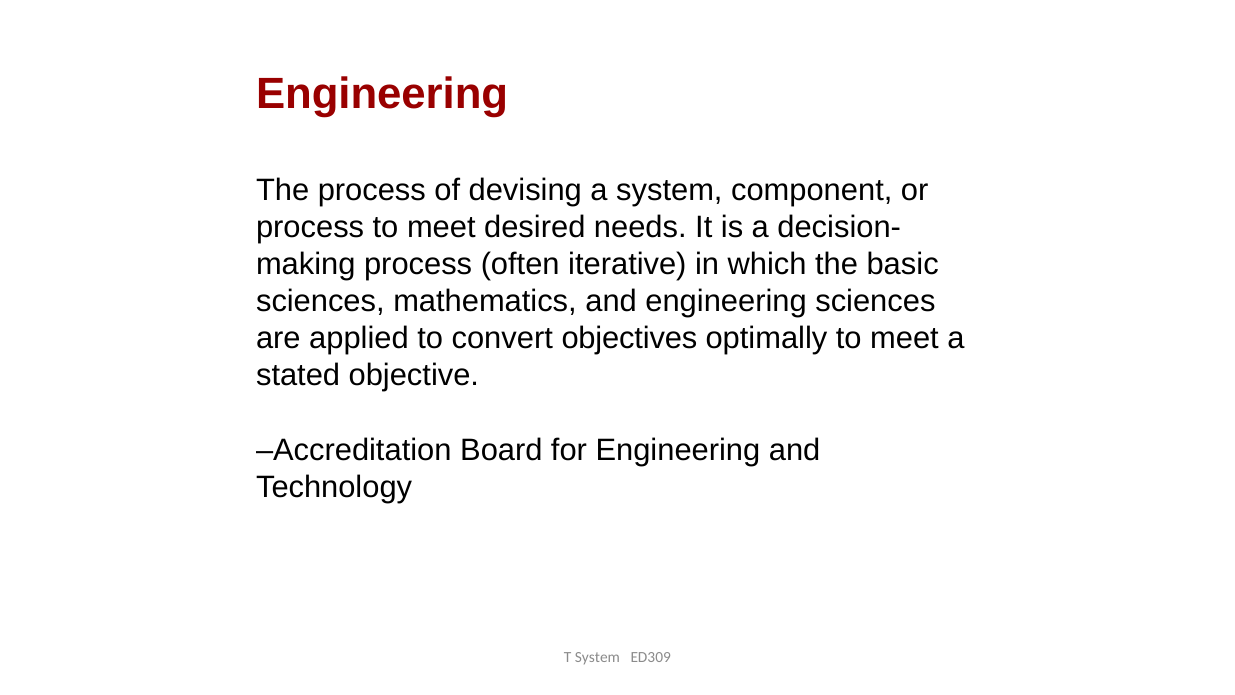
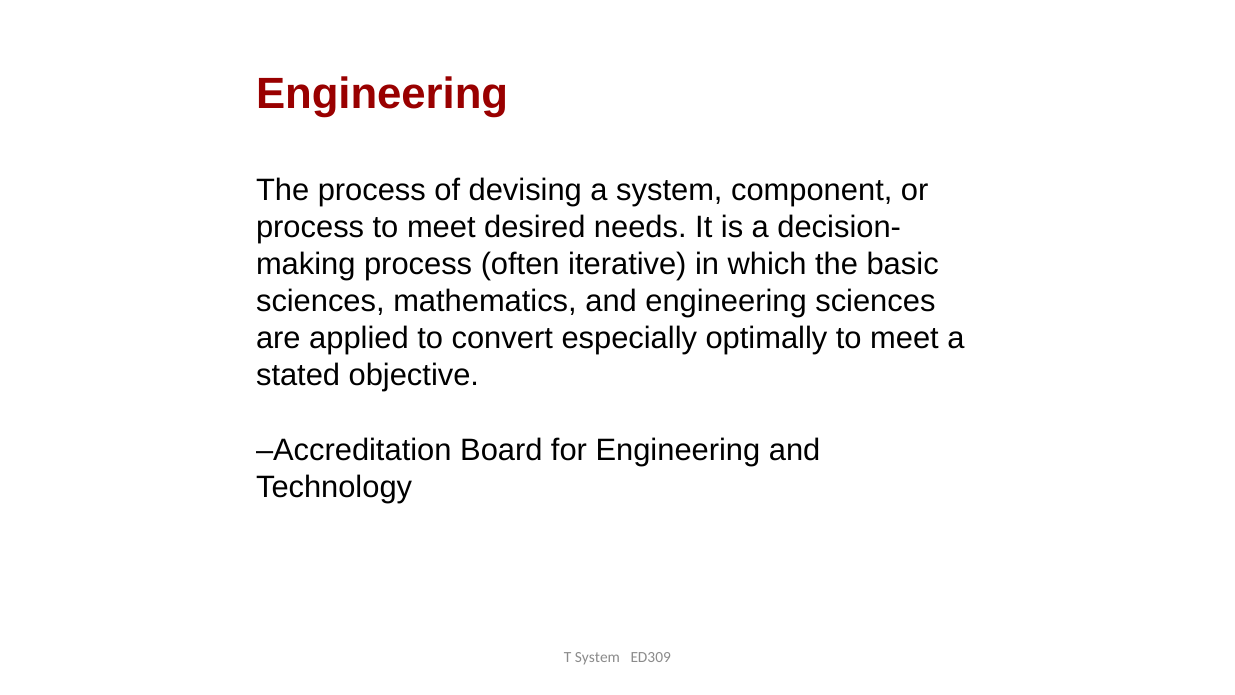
objectives: objectives -> especially (629, 339)
